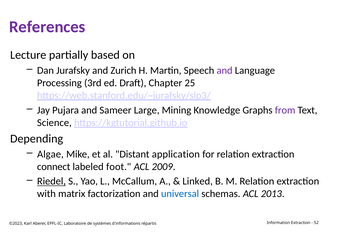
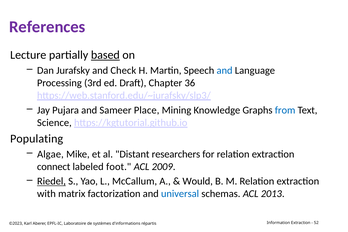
based underline: none -> present (105, 55)
Zurich: Zurich -> Check (123, 70)
and colour: purple -> blue (225, 70)
25: 25 -> 36 (190, 83)
Large: Large -> Place (147, 110)
from colour: purple -> blue (285, 110)
Depending: Depending -> Populating (37, 139)
application: application -> researchers (176, 154)
Linked: Linked -> Would (198, 181)
